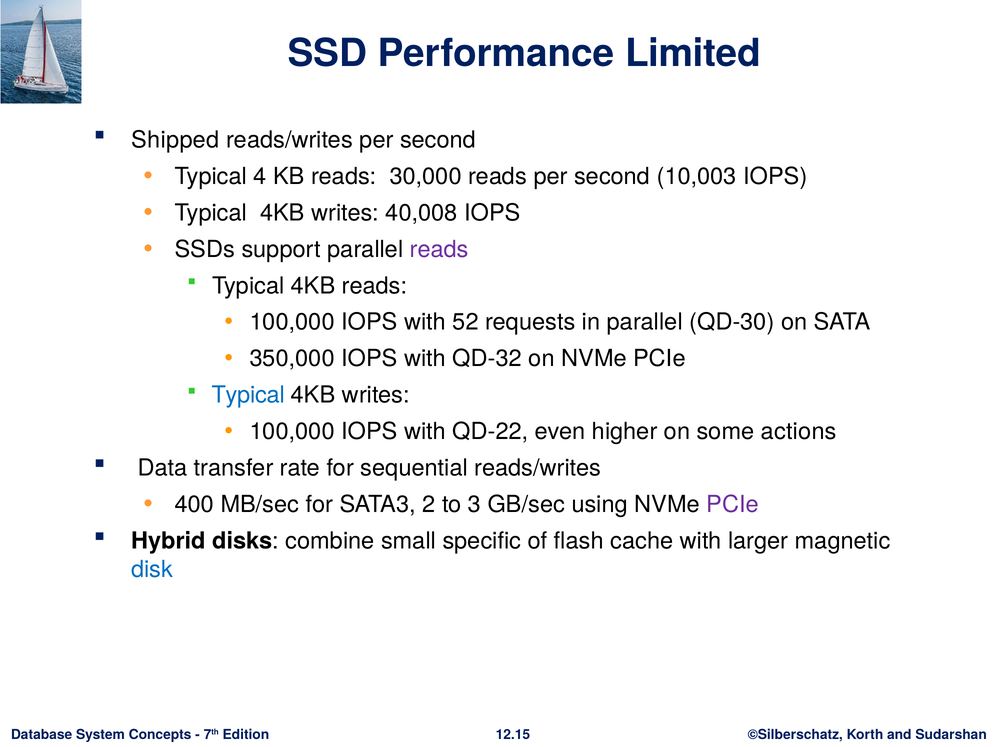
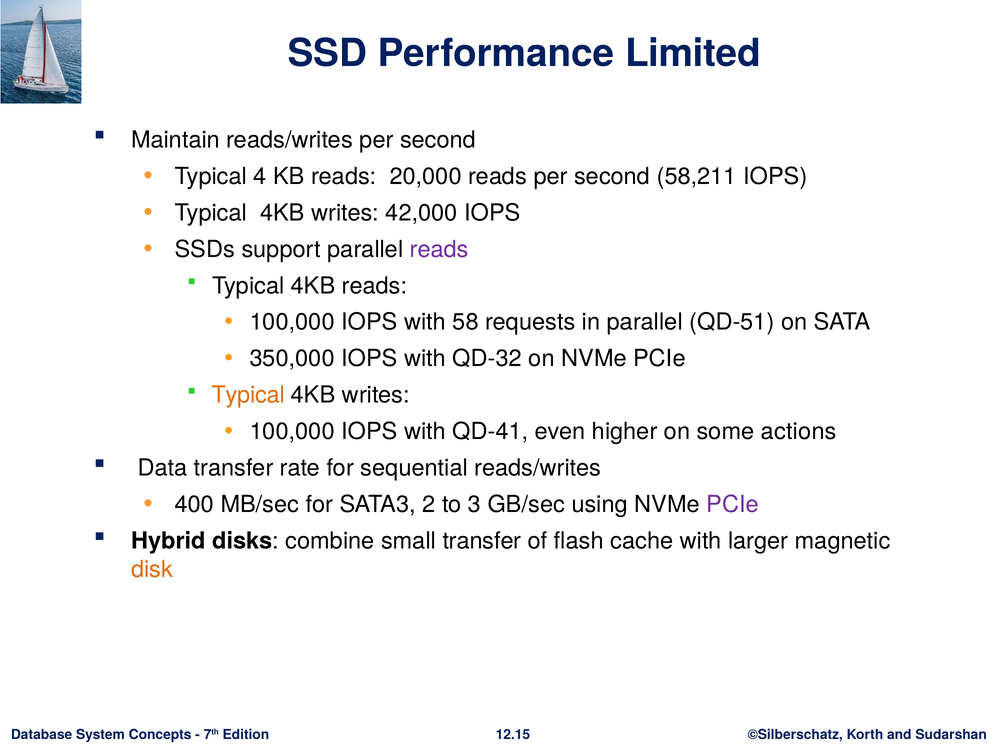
Shipped: Shipped -> Maintain (176, 140)
30,000: 30,000 -> 20,000 (426, 177)
10,003: 10,003 -> 58,211 (697, 177)
40,008: 40,008 -> 42,000 (421, 213)
52: 52 -> 58 (466, 323)
QD-30: QD-30 -> QD-51 (732, 323)
Typical colour: blue -> orange (248, 396)
QD-22: QD-22 -> QD-41 (490, 432)
small specific: specific -> transfer (482, 542)
disk colour: blue -> orange (152, 570)
